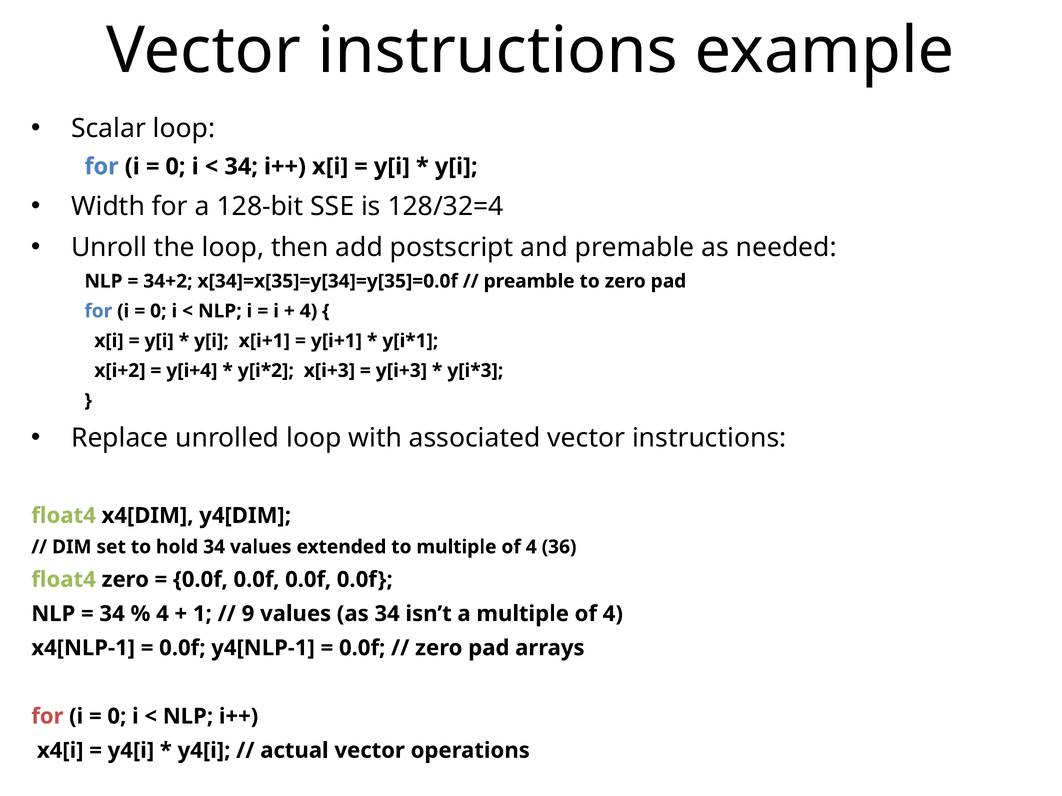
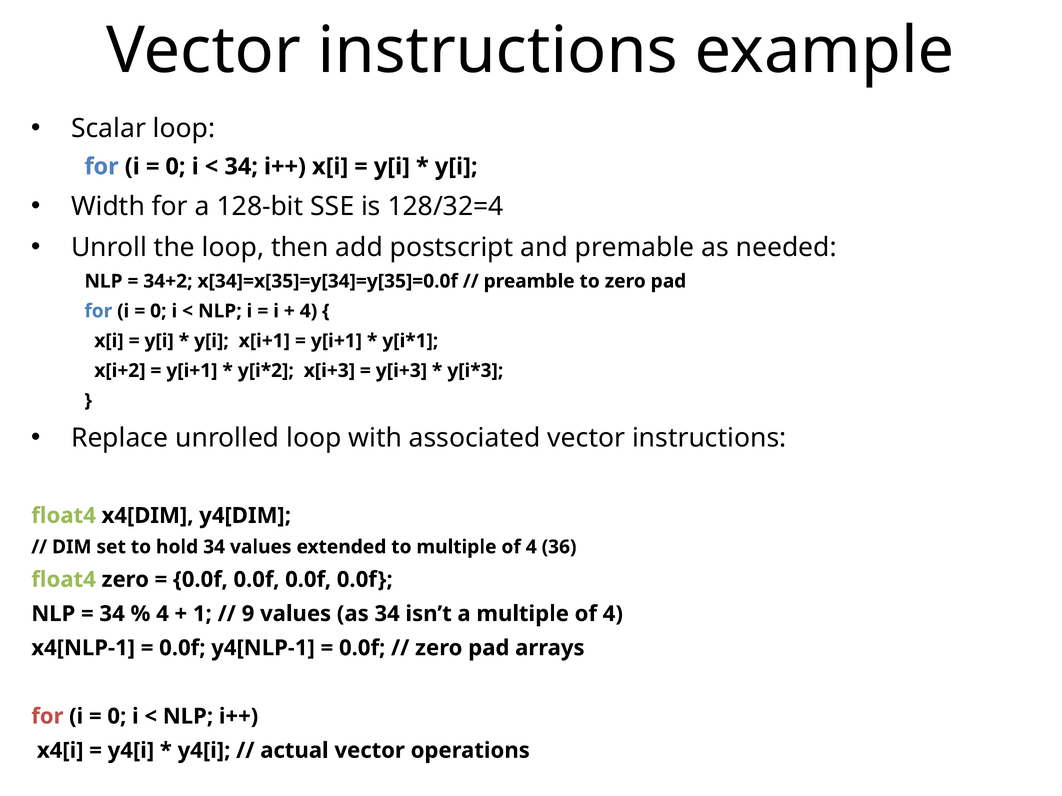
y[i+4: y[i+4 -> y[i+1 (192, 371)
